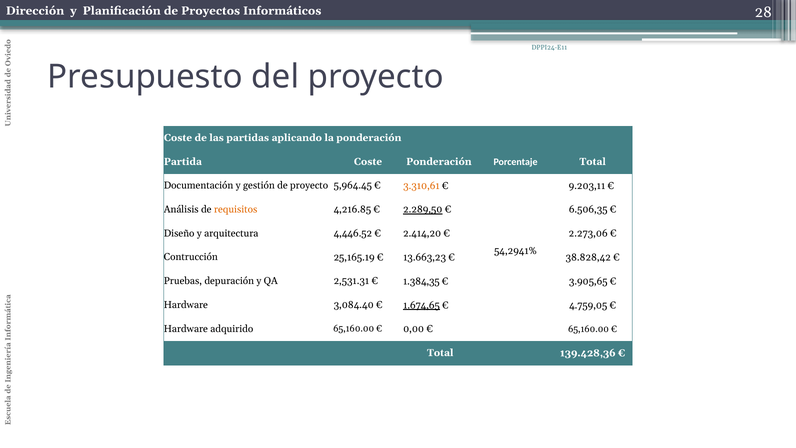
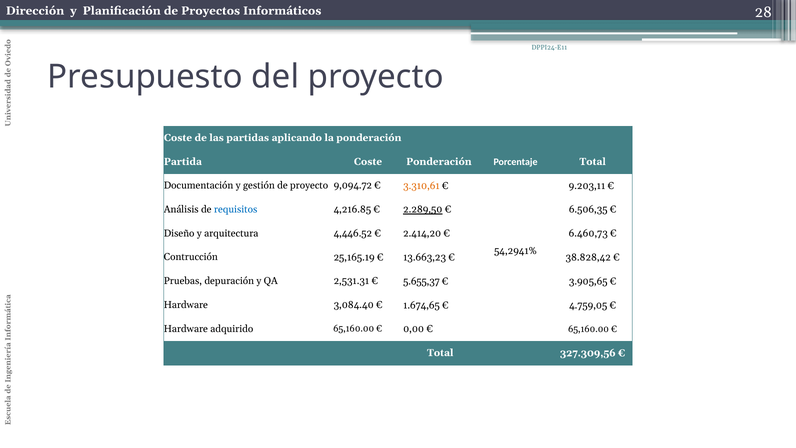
5,964.45: 5,964.45 -> 9,094.72 (353, 186)
requisitos colour: orange -> blue (236, 209)
2.273,06: 2.273,06 -> 6.460,73 (588, 233)
1.384,35: 1.384,35 -> 5.655,37 (421, 281)
1.674,65 underline: present -> none (422, 305)
139.428,36: 139.428,36 -> 327.309,56 (588, 353)
